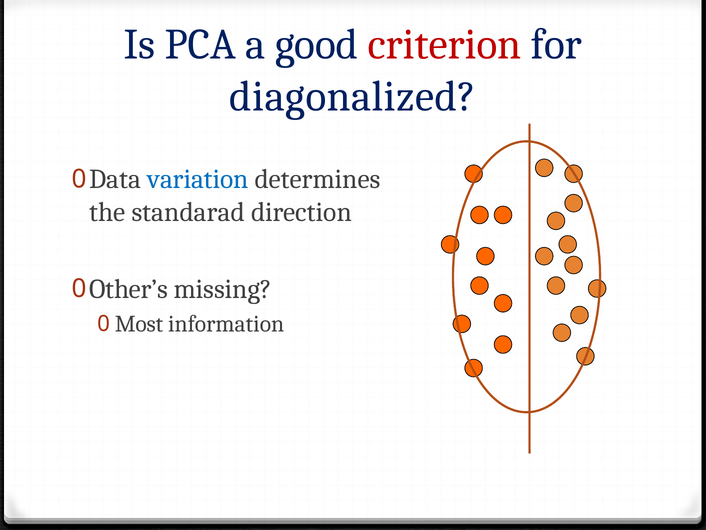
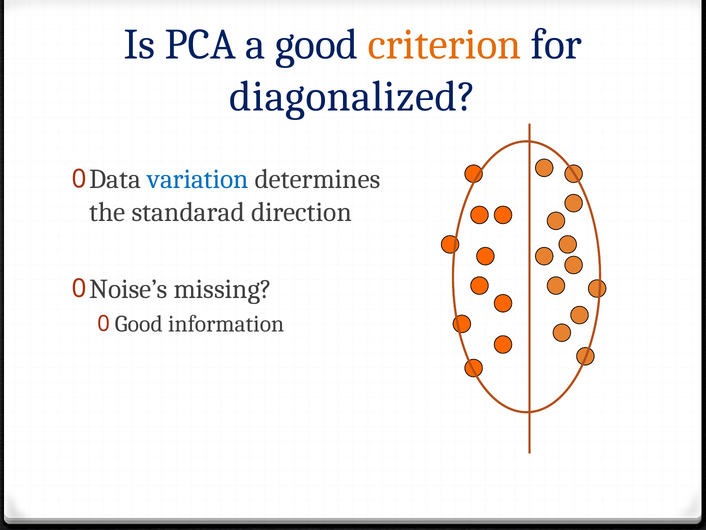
criterion colour: red -> orange (445, 45)
Other’s: Other’s -> Noise’s (129, 289)
Most: Most -> Good (139, 324)
